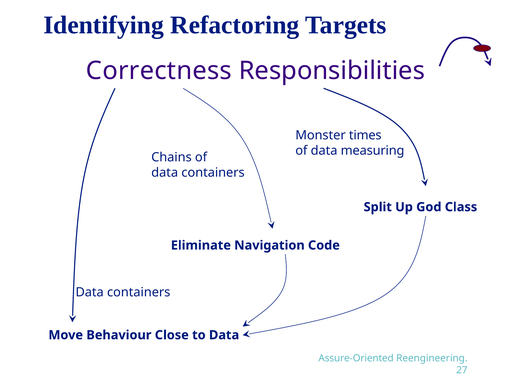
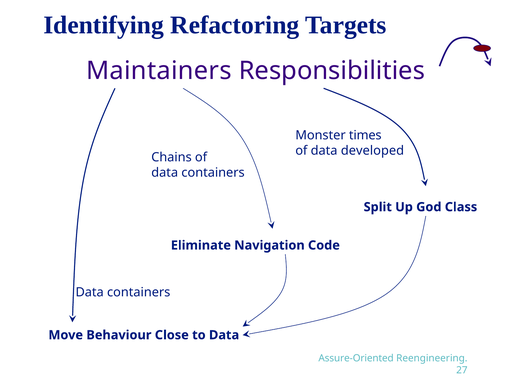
Correctness: Correctness -> Maintainers (159, 71)
measuring: measuring -> developed (372, 151)
